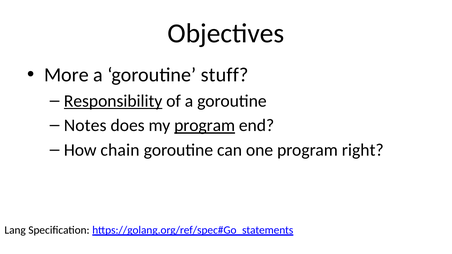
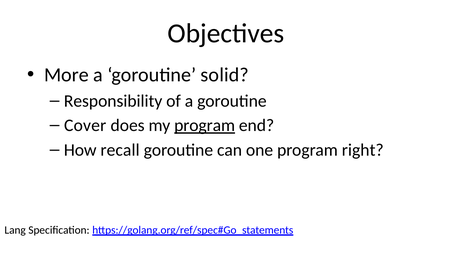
stuff: stuff -> solid (225, 75)
Responsibility underline: present -> none (113, 101)
Notes: Notes -> Cover (85, 126)
chain: chain -> recall (120, 150)
